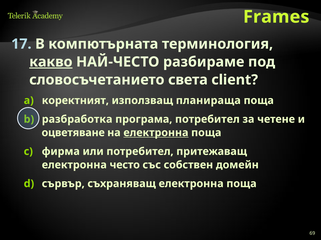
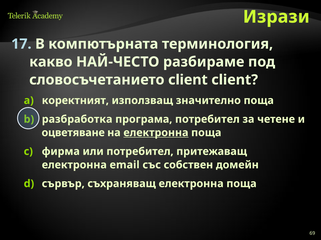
Frames: Frames -> Изрази (276, 17)
какво underline: present -> none (51, 62)
словосъчетанието света: света -> client (188, 80)
планираща: планираща -> значително (208, 101)
често: често -> email (125, 165)
